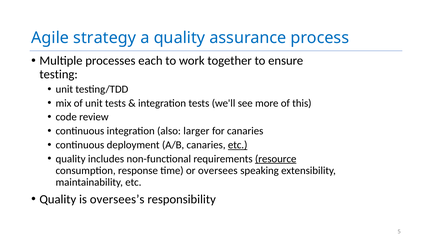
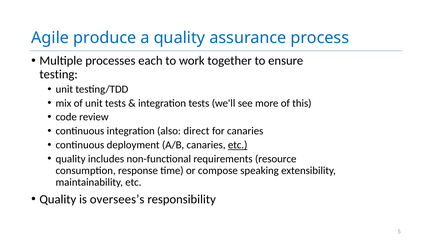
strategy: strategy -> produce (105, 38)
larger: larger -> direct (196, 131)
resource underline: present -> none (276, 159)
oversees: oversees -> compose (218, 170)
